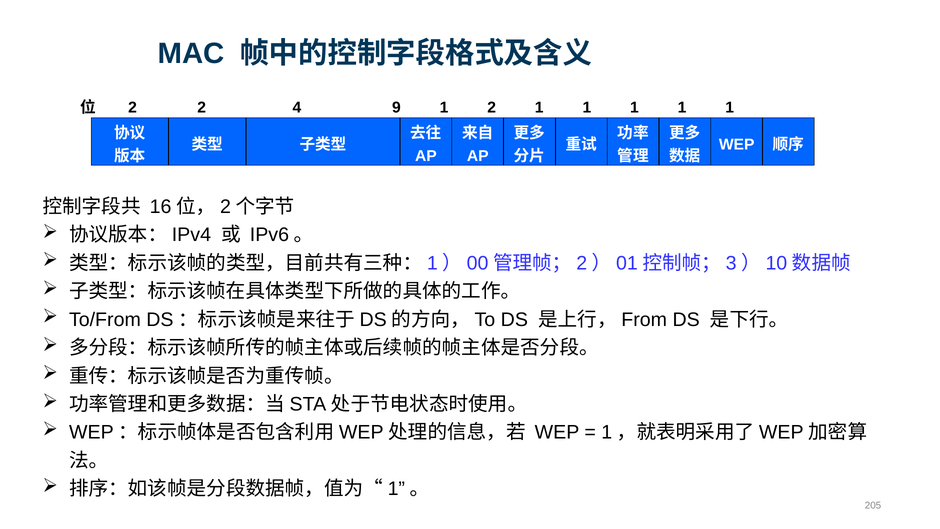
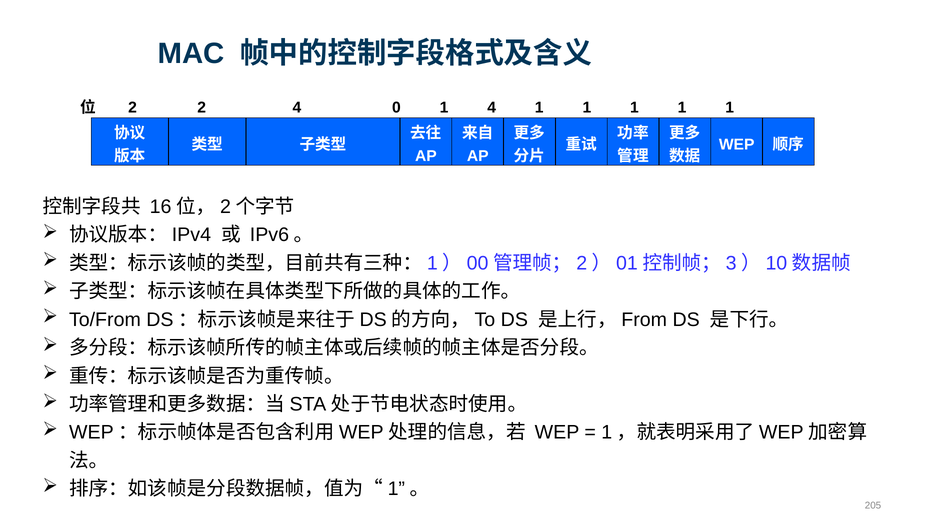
9: 9 -> 0 (396, 108)
1 2: 2 -> 4 (492, 108)
